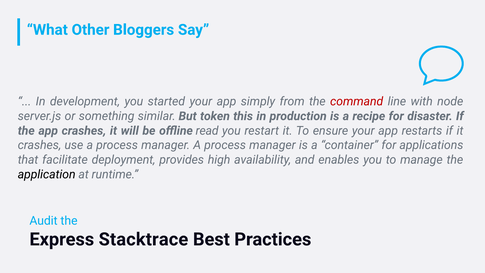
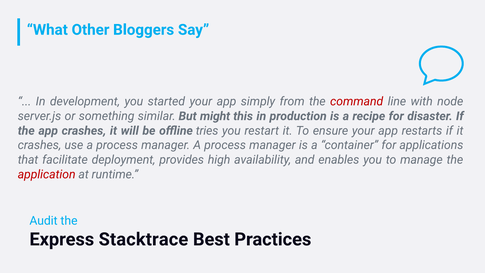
token: token -> might (215, 116)
read: read -> tries (207, 131)
application colour: black -> red (47, 174)
